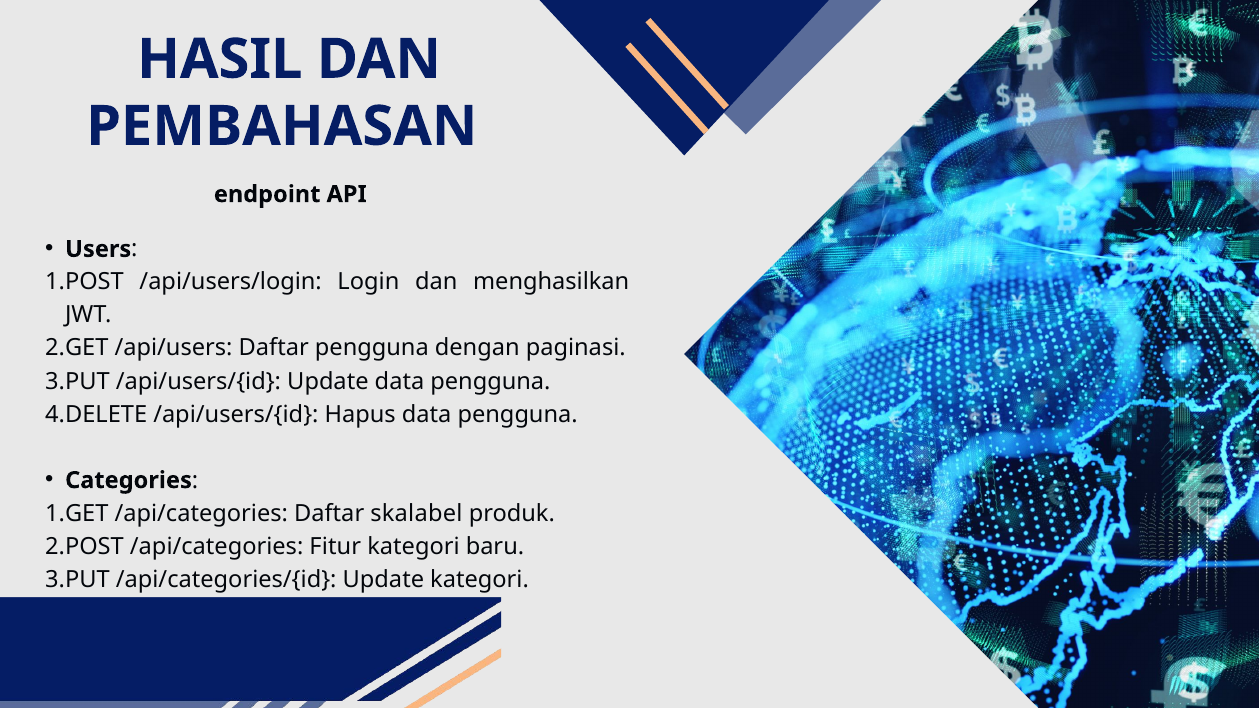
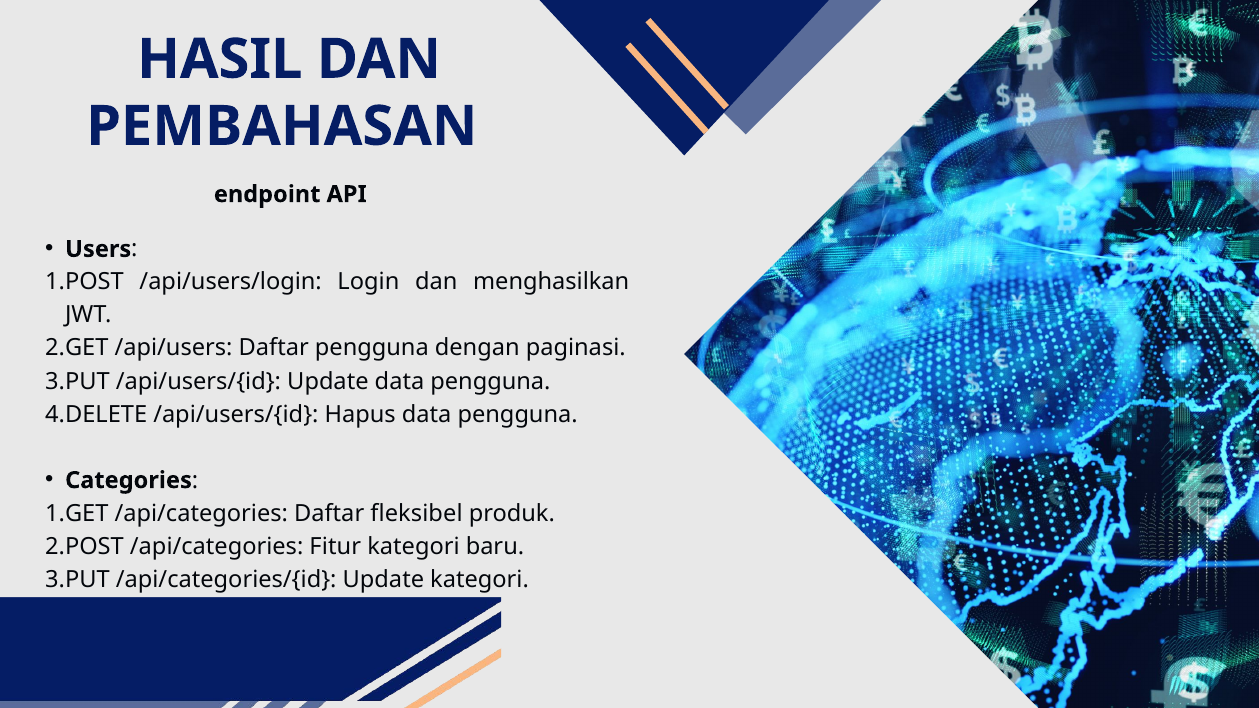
skalabel: skalabel -> fleksibel (416, 513)
